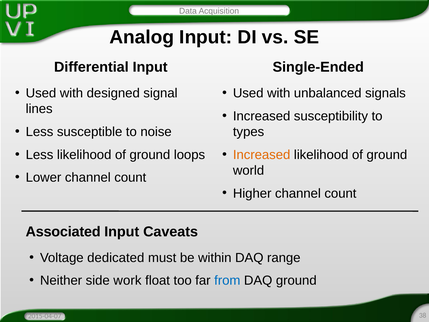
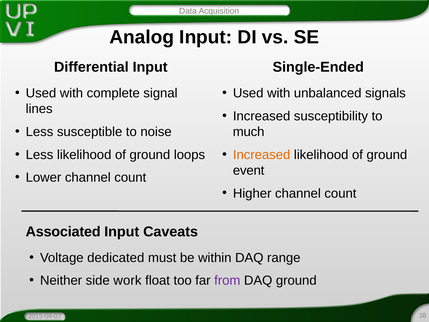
designed: designed -> complete (113, 93)
types: types -> much (249, 132)
world: world -> event (249, 170)
from colour: blue -> purple (227, 280)
